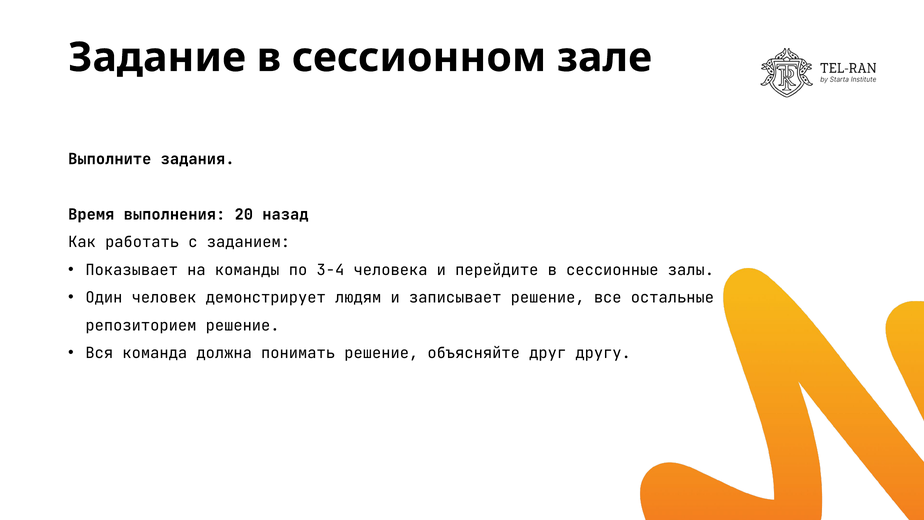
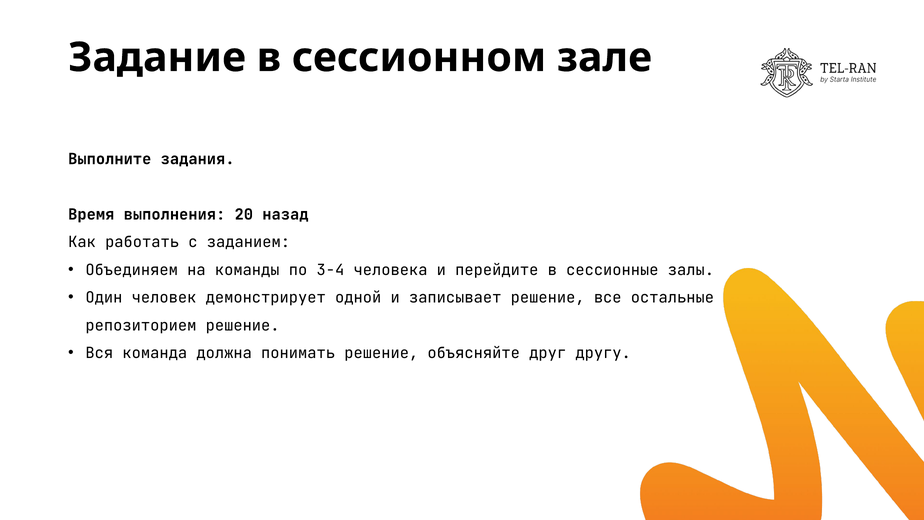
Показывает: Показывает -> Объединяем (132, 270)
людям: людям -> одной (358, 298)
